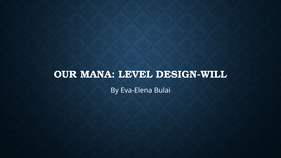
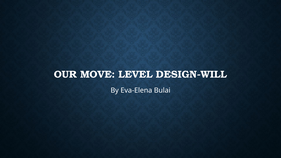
MANA: MANA -> MOVE (98, 74)
